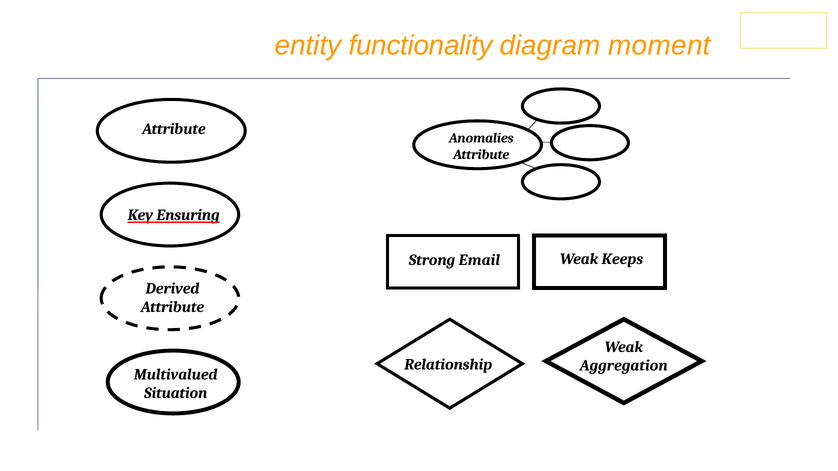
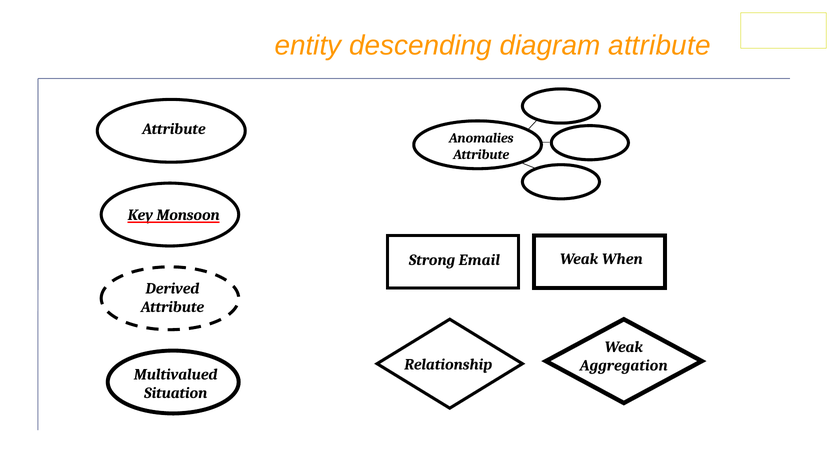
functionality: functionality -> descending (420, 45)
diagram moment: moment -> attribute (660, 45)
Ensuring: Ensuring -> Monsoon (188, 215)
Keeps: Keeps -> When (622, 259)
